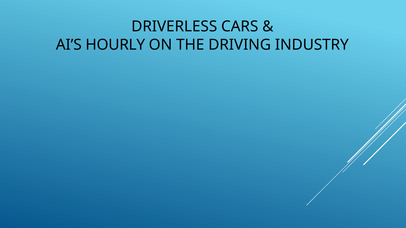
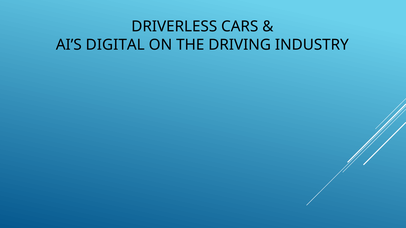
HOURLY: HOURLY -> DIGITAL (115, 45)
